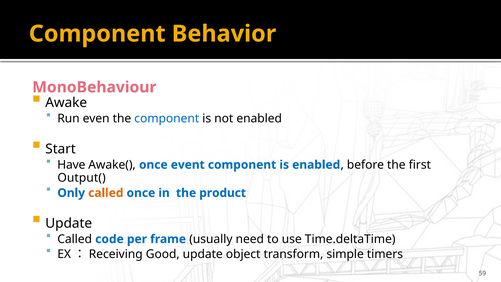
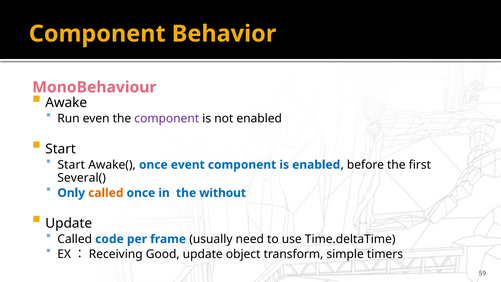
component colour: blue -> purple (167, 119)
Have: Have -> Start (71, 165)
Output(: Output( -> Several( (82, 178)
product: product -> without (223, 193)
